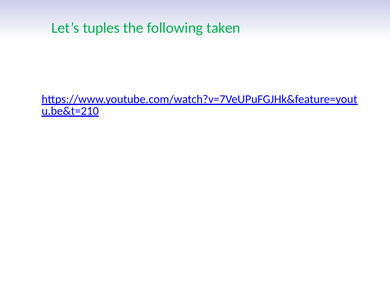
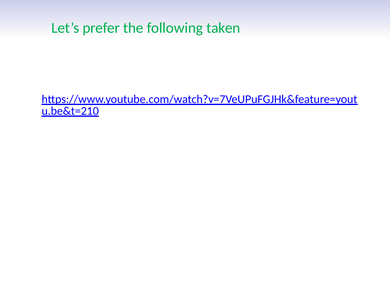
tuples: tuples -> prefer (101, 28)
